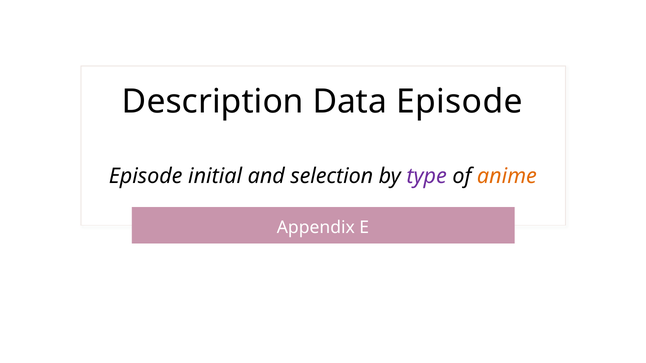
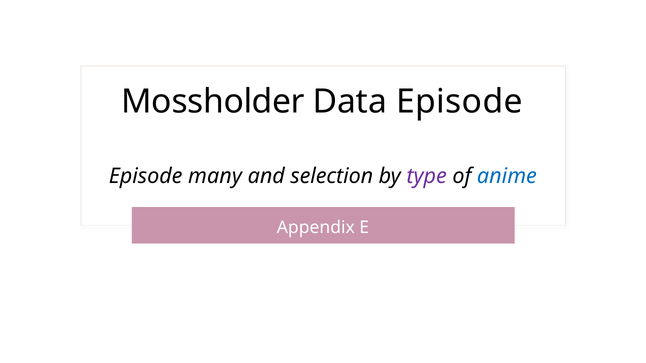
Description: Description -> Mossholder (213, 102)
initial: initial -> many (215, 176)
anime colour: orange -> blue (507, 176)
